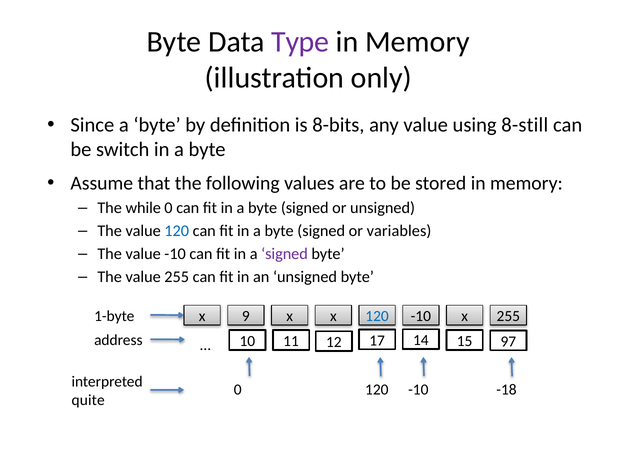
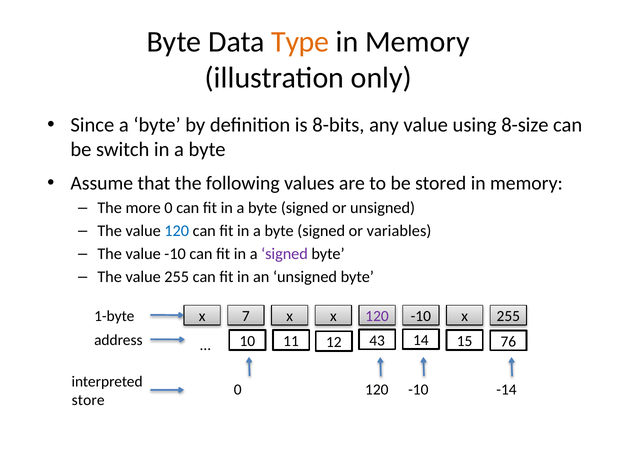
Type colour: purple -> orange (300, 42)
8-still: 8-still -> 8-size (525, 125)
while: while -> more (143, 208)
9: 9 -> 7 (246, 316)
120 colour: blue -> purple (377, 316)
97: 97 -> 76 (508, 341)
17: 17 -> 43 (377, 340)
-18: -18 -> -14 (506, 389)
quite: quite -> store (88, 400)
